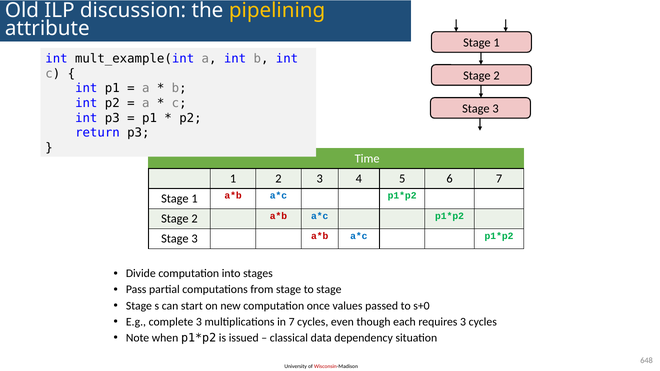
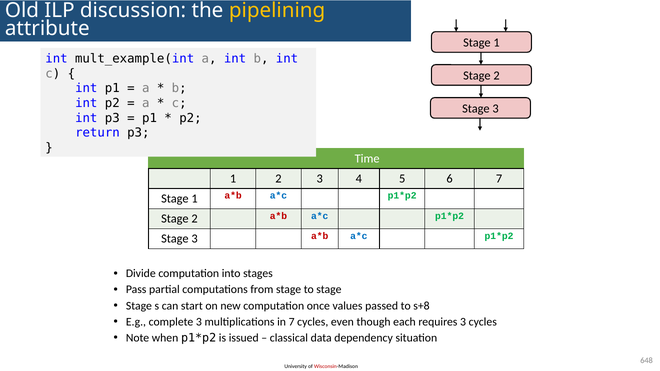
s+0: s+0 -> s+8 (422, 306)
